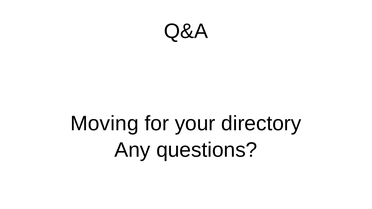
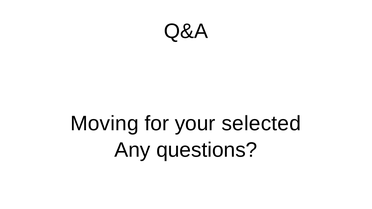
directory: directory -> selected (261, 124)
